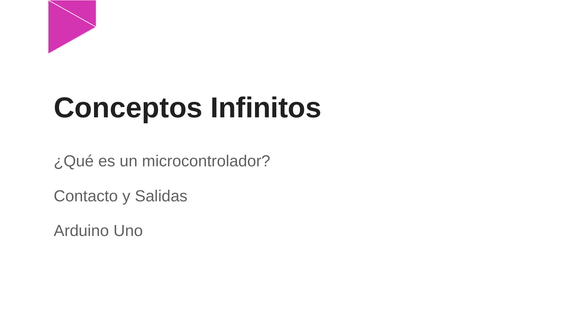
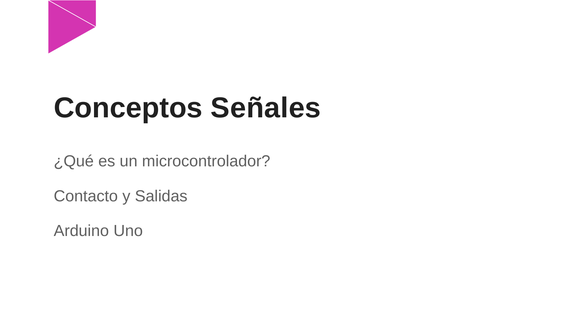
Infinitos: Infinitos -> Señales (266, 108)
